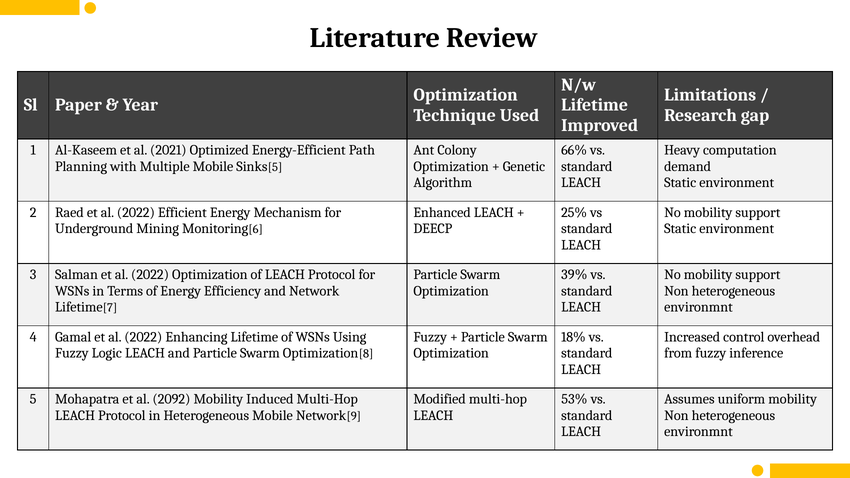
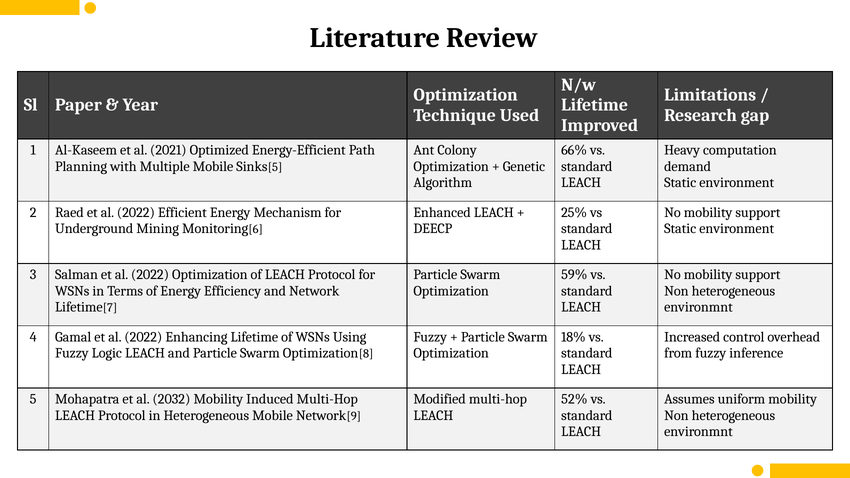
39%: 39% -> 59% (574, 275)
2092: 2092 -> 2032 (171, 399)
53%: 53% -> 52% (574, 399)
